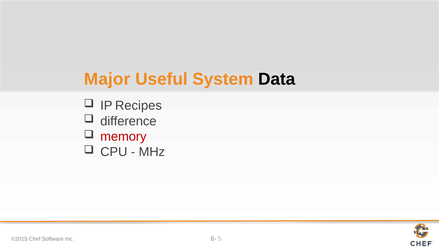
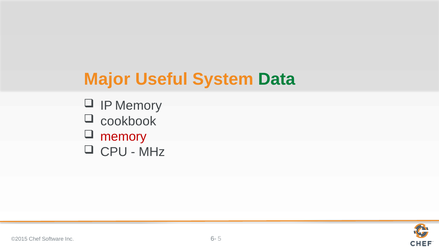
Data colour: black -> green (277, 79)
IP Recipes: Recipes -> Memory (138, 106)
difference: difference -> cookbook (128, 121)
